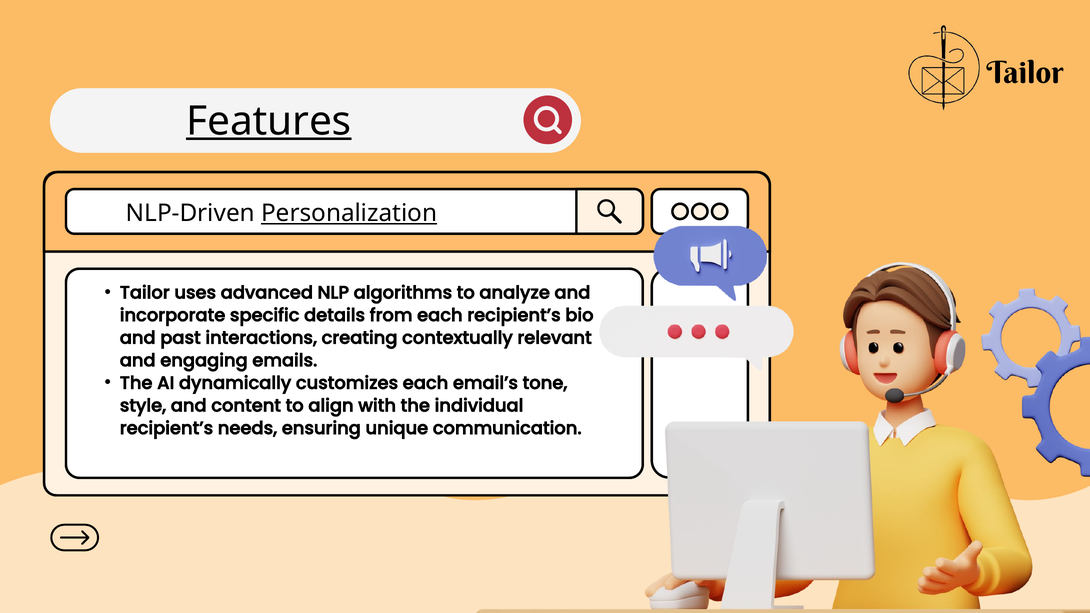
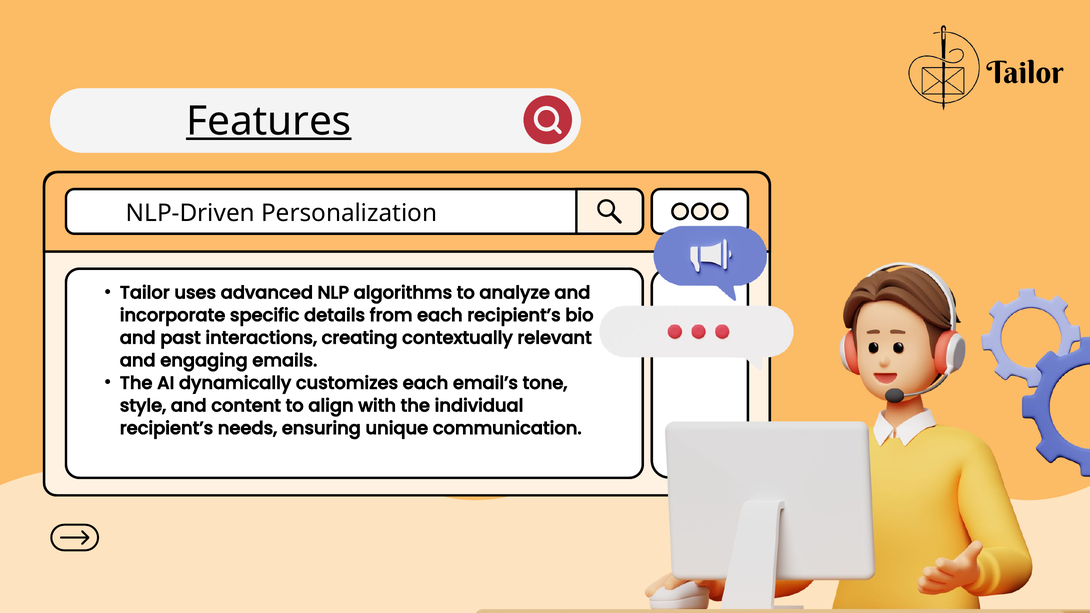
Personalization underline: present -> none (349, 213)
